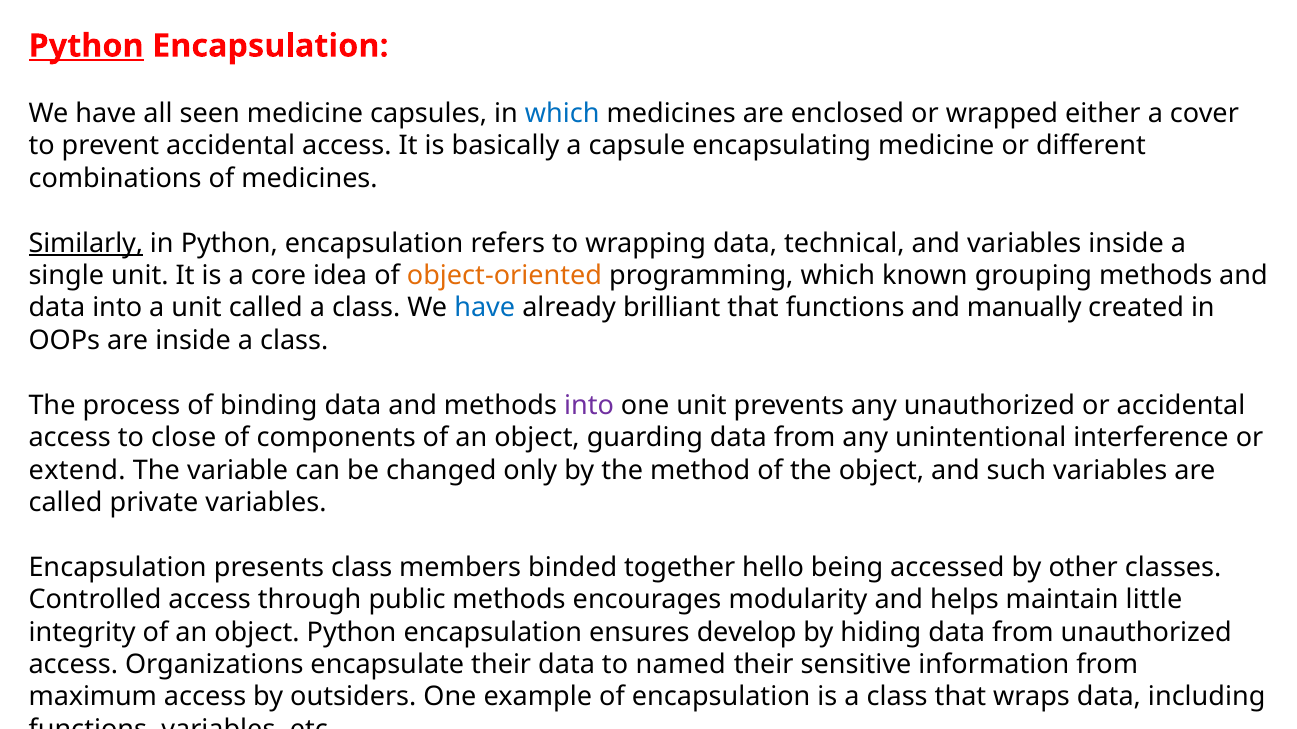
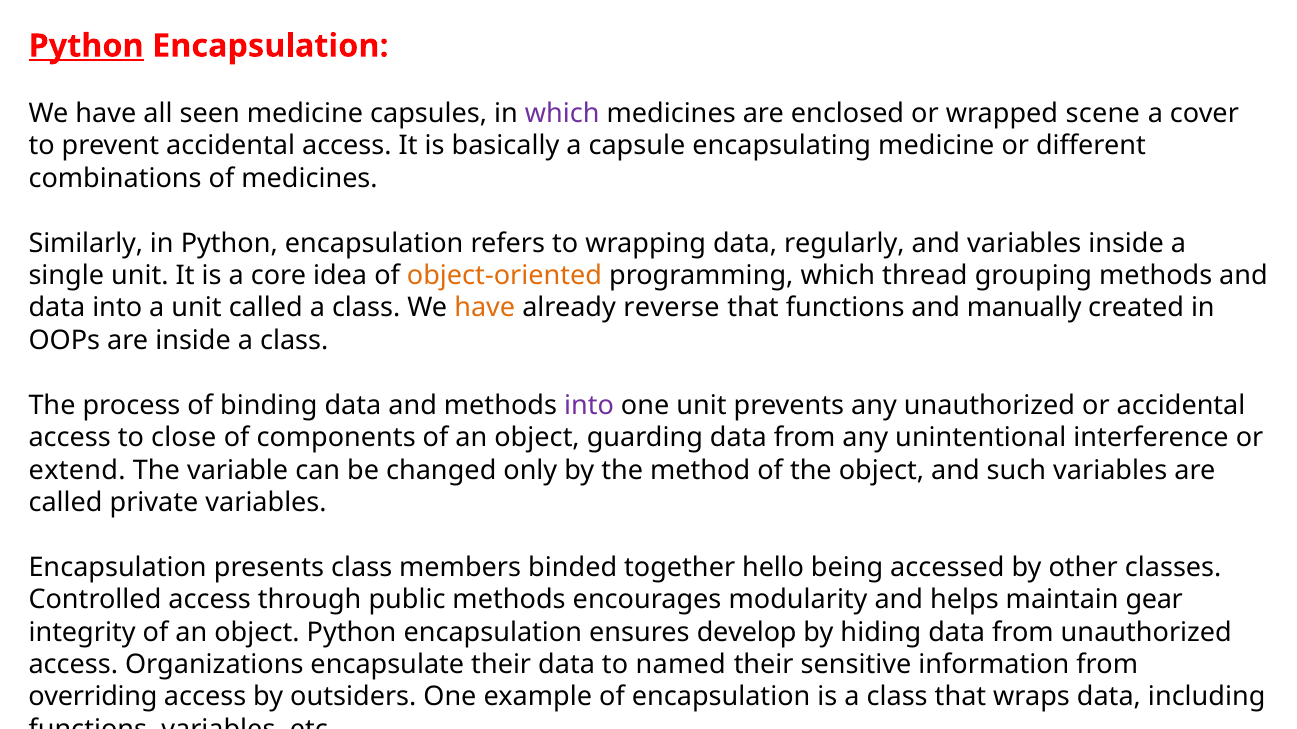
which colour: blue -> purple (562, 114)
either: either -> scene (1103, 114)
Similarly underline: present -> none (86, 243)
technical: technical -> regularly (844, 243)
known: known -> thread (925, 276)
have colour: blue -> orange (485, 308)
brilliant: brilliant -> reverse (672, 308)
little: little -> gear (1154, 600)
maximum: maximum -> overriding (93, 698)
